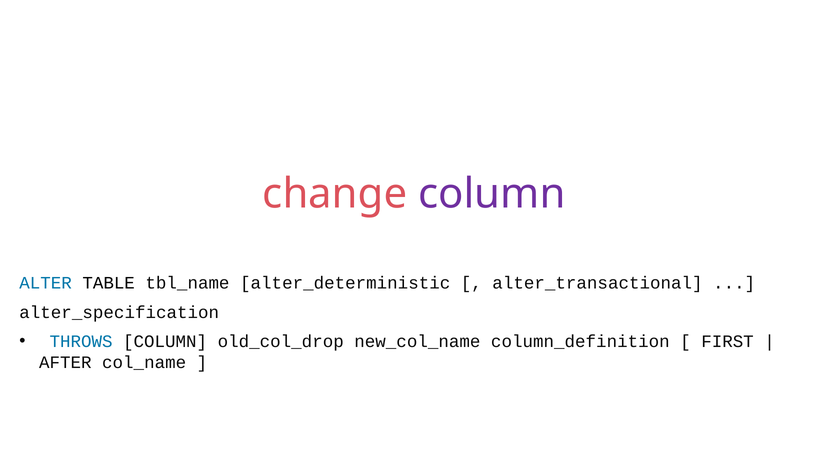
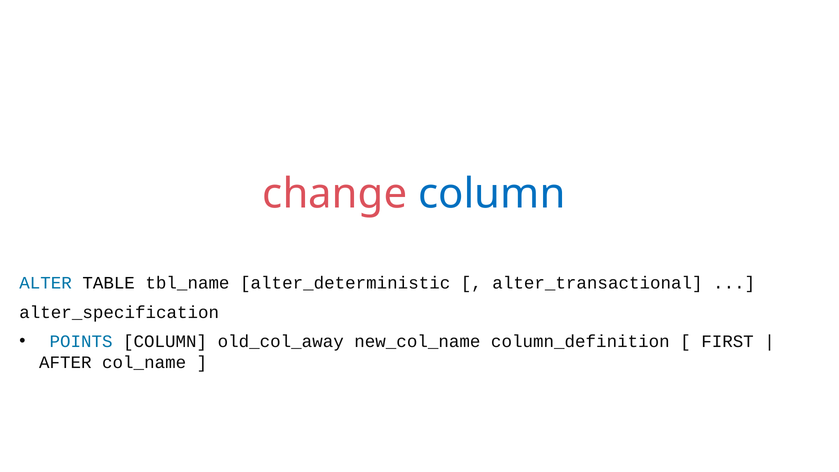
column colour: purple -> blue (492, 194)
THROWS: THROWS -> POINTS (81, 342)
old_col_drop: old_col_drop -> old_col_away (281, 342)
